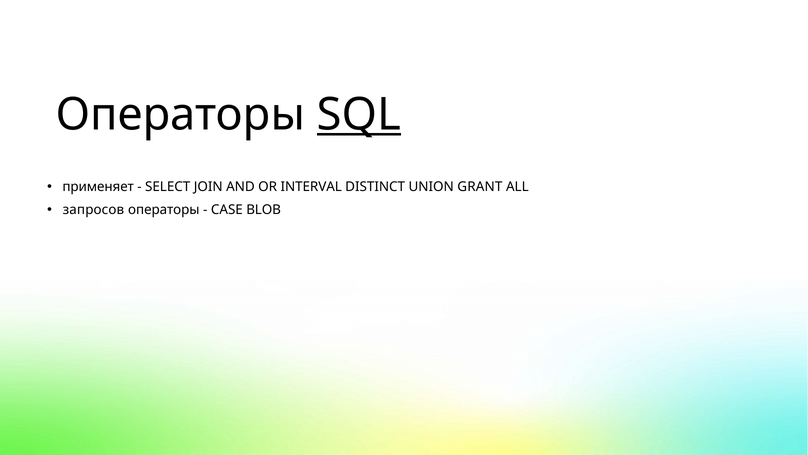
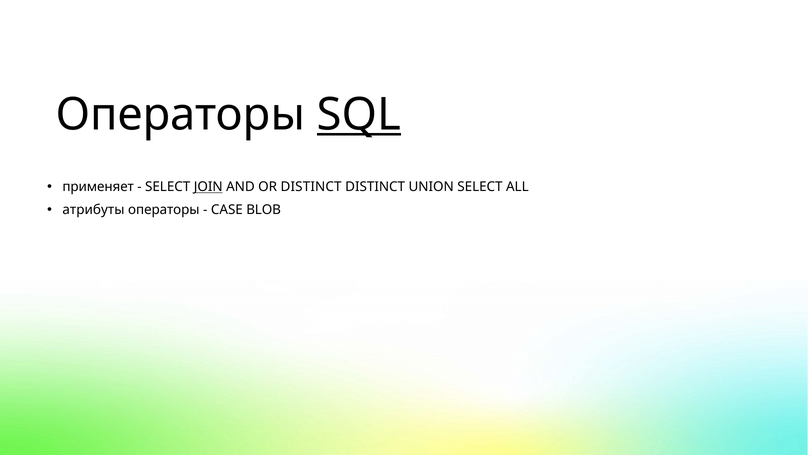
JOIN underline: none -> present (208, 187)
OR INTERVAL: INTERVAL -> DISTINCT (311, 187)
UNION GRANT: GRANT -> SELECT (480, 187)
запросов: запросов -> атрибуты (93, 210)
